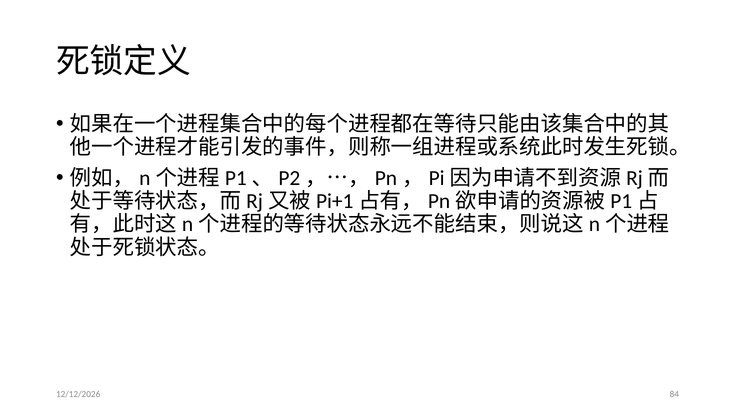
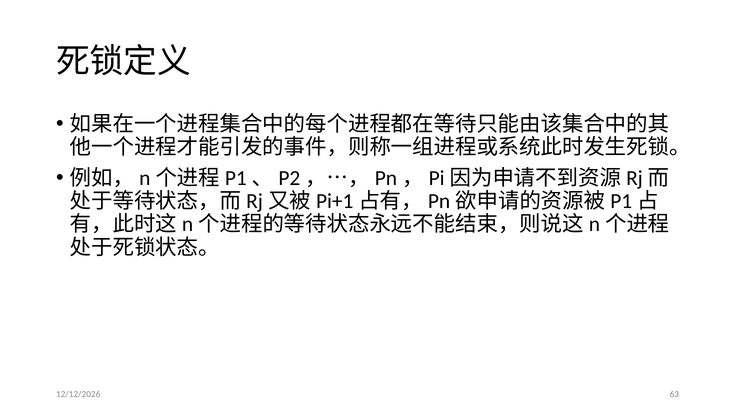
84: 84 -> 63 (674, 395)
